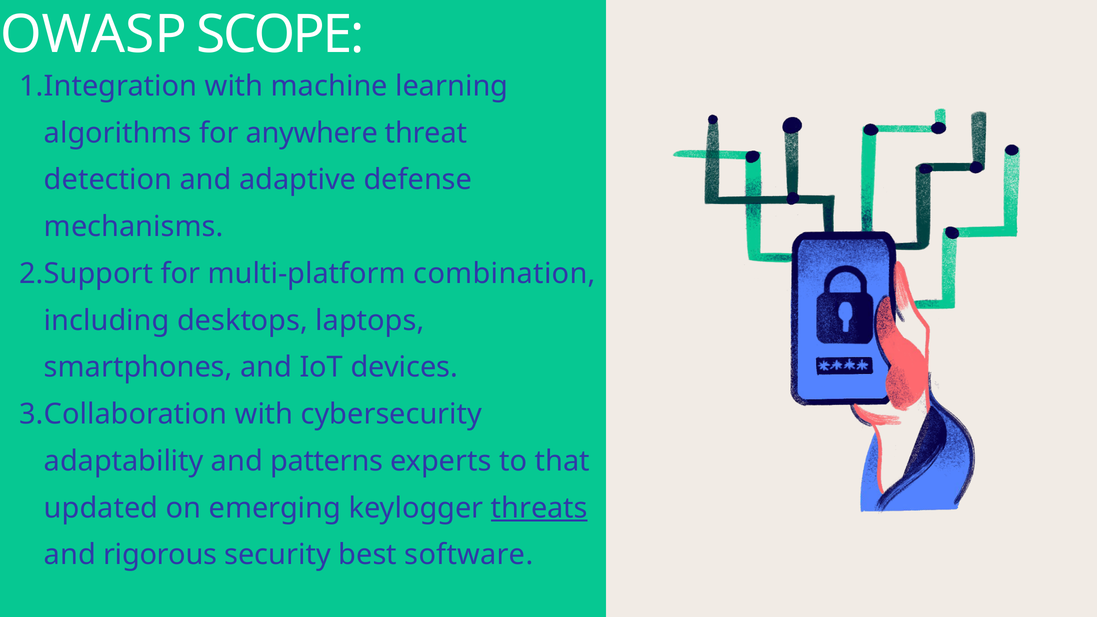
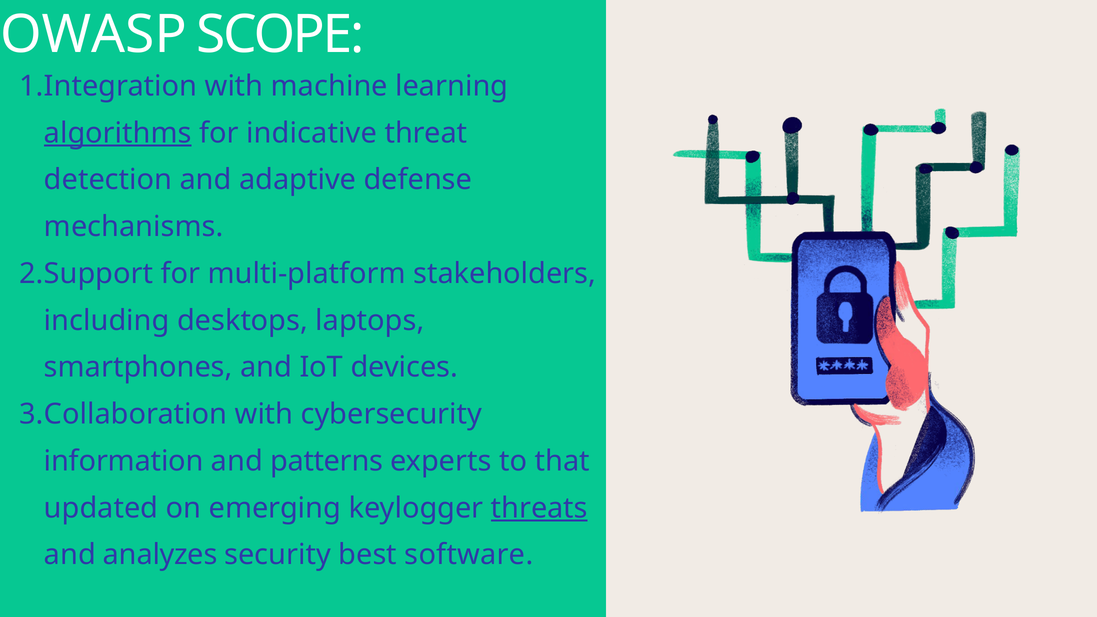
algorithms underline: none -> present (118, 133)
anywhere: anywhere -> indicative (312, 133)
combination: combination -> stakeholders (505, 274)
adaptability: adaptability -> information (124, 461)
rigorous: rigorous -> analyzes (160, 555)
